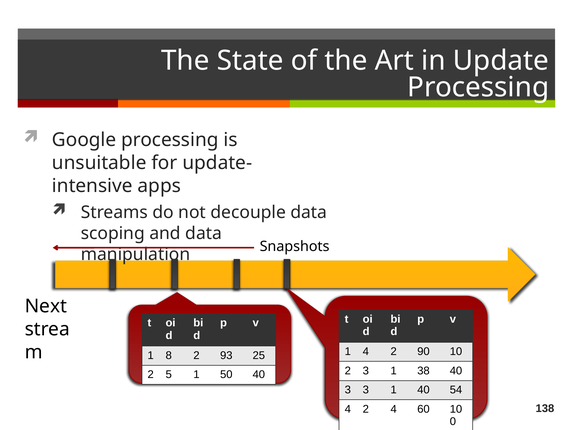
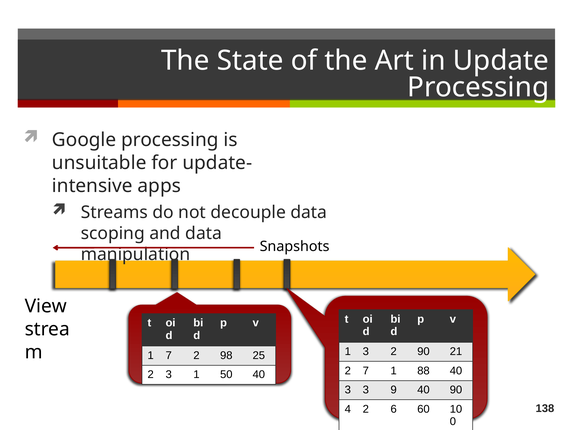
Next: Next -> View (46, 306)
1 4: 4 -> 3 (366, 351)
90 10: 10 -> 21 (456, 351)
1 8: 8 -> 7 (169, 355)
93: 93 -> 98 (226, 355)
2 3: 3 -> 7 (366, 371)
38: 38 -> 88 (423, 371)
2 5: 5 -> 3 (169, 374)
3 3 1: 1 -> 9 (394, 390)
40 54: 54 -> 90 (456, 390)
2 4: 4 -> 6 (394, 409)
